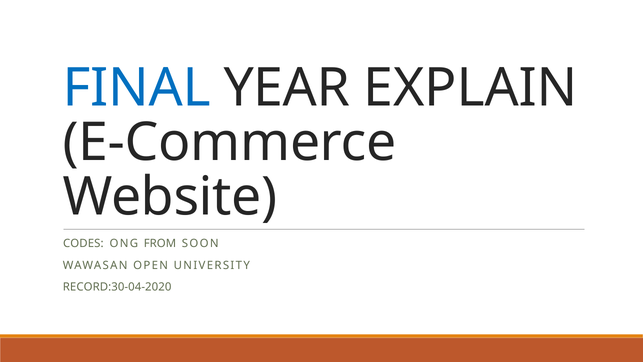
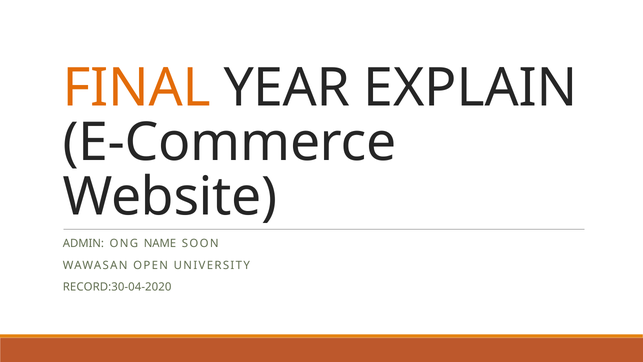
FINAL colour: blue -> orange (137, 88)
CODES: CODES -> ADMIN (83, 243)
FROM: FROM -> NAME (160, 243)
